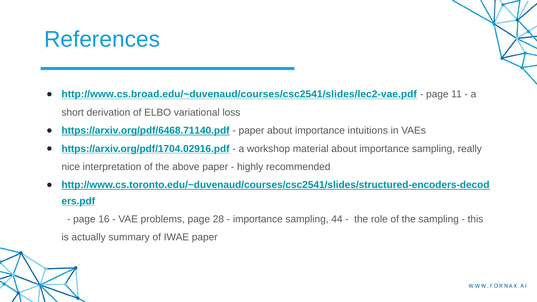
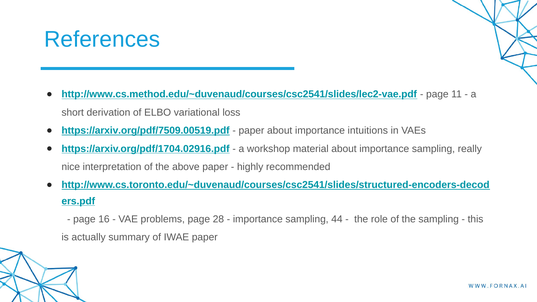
http://www.cs.broad.edu/~duvenaud/courses/csc2541/slides/lec2-vae.pdf: http://www.cs.broad.edu/~duvenaud/courses/csc2541/slides/lec2-vae.pdf -> http://www.cs.method.edu/~duvenaud/courses/csc2541/slides/lec2-vae.pdf (239, 94)
https://arxiv.org/pdf/6468.71140.pdf: https://arxiv.org/pdf/6468.71140.pdf -> https://arxiv.org/pdf/7509.00519.pdf (146, 131)
